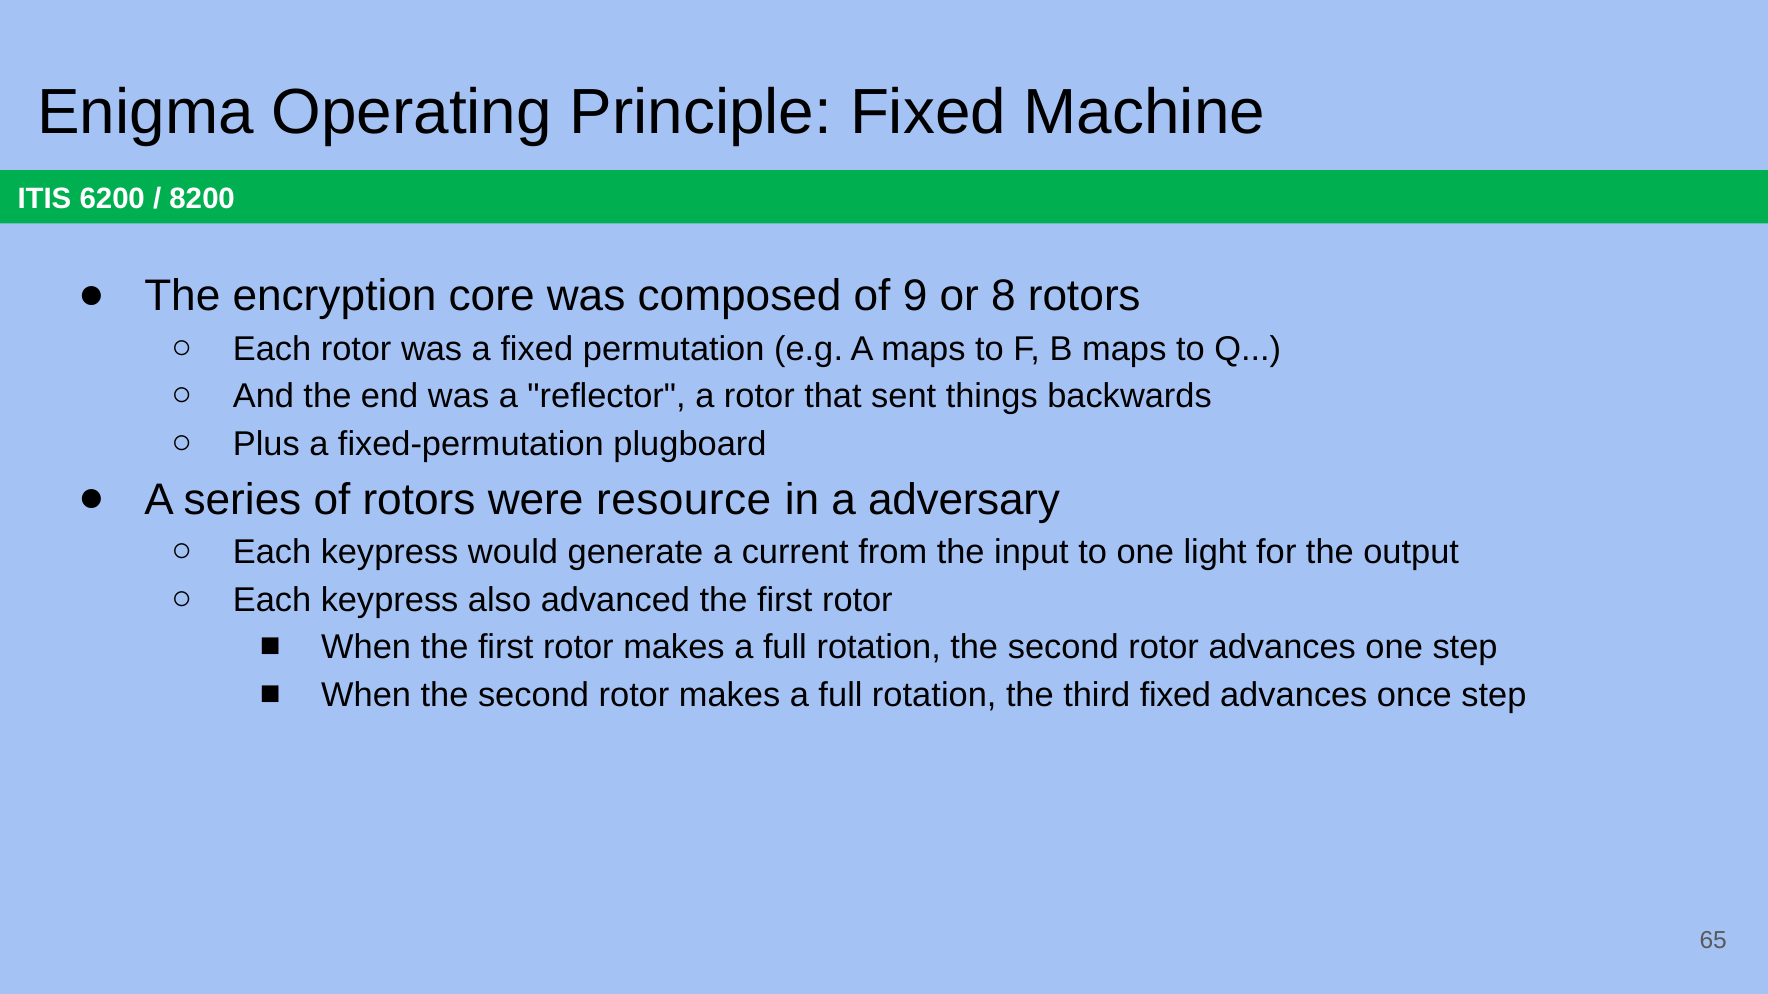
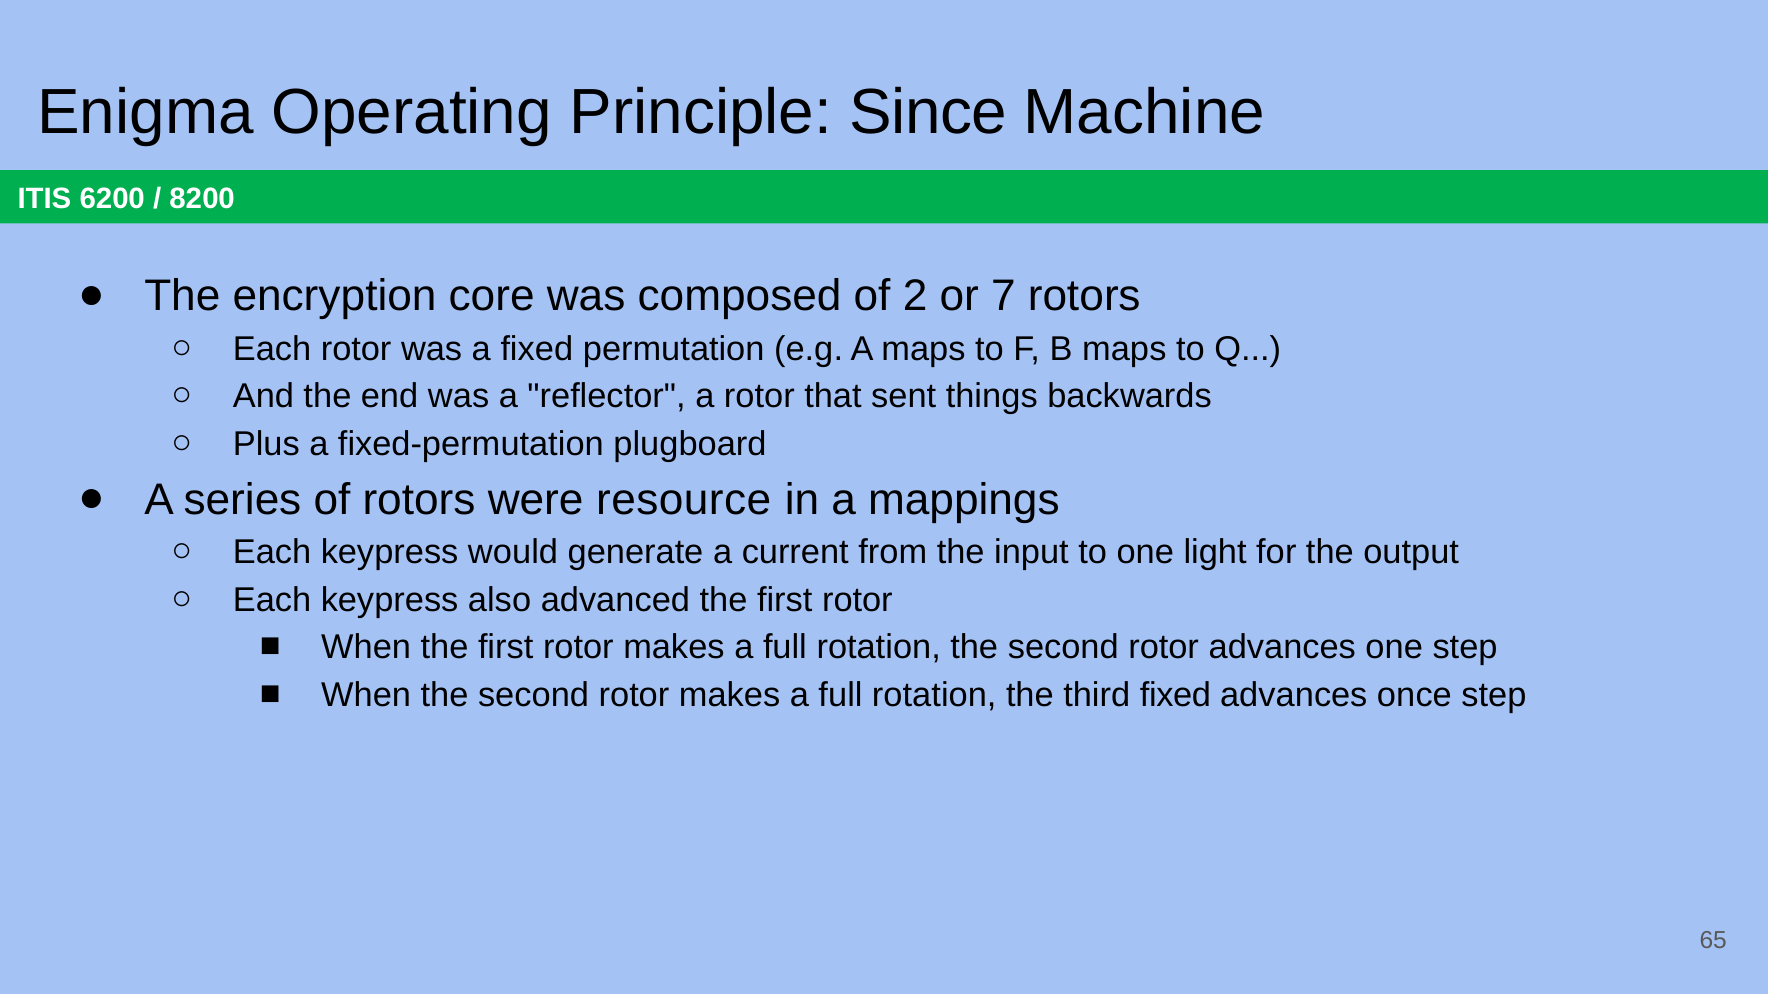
Principle Fixed: Fixed -> Since (928, 113)
9: 9 -> 2 (915, 296)
8: 8 -> 7 (1003, 296)
adversary: adversary -> mappings (964, 500)
